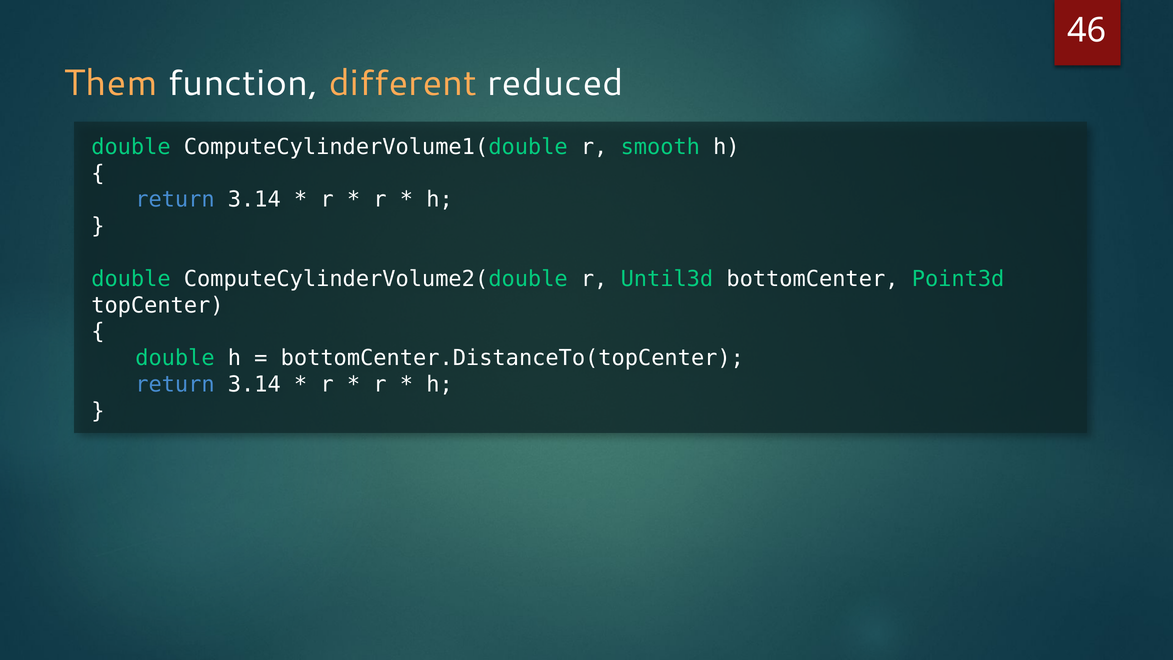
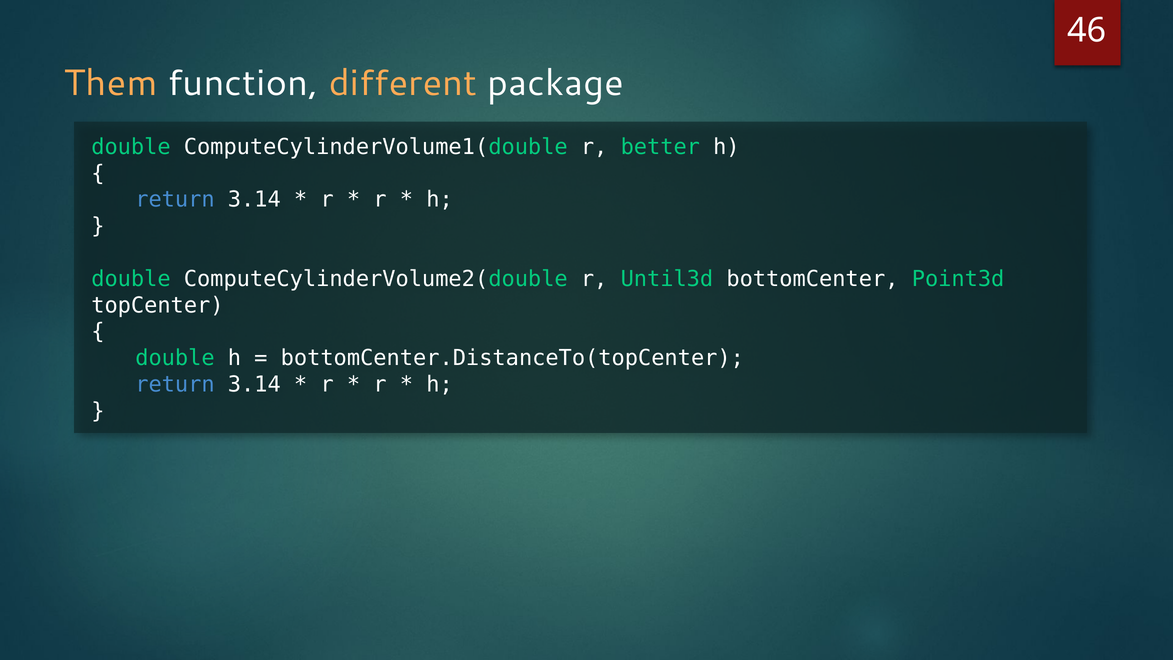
reduced: reduced -> package (556, 83)
smooth: smooth -> better (660, 147)
